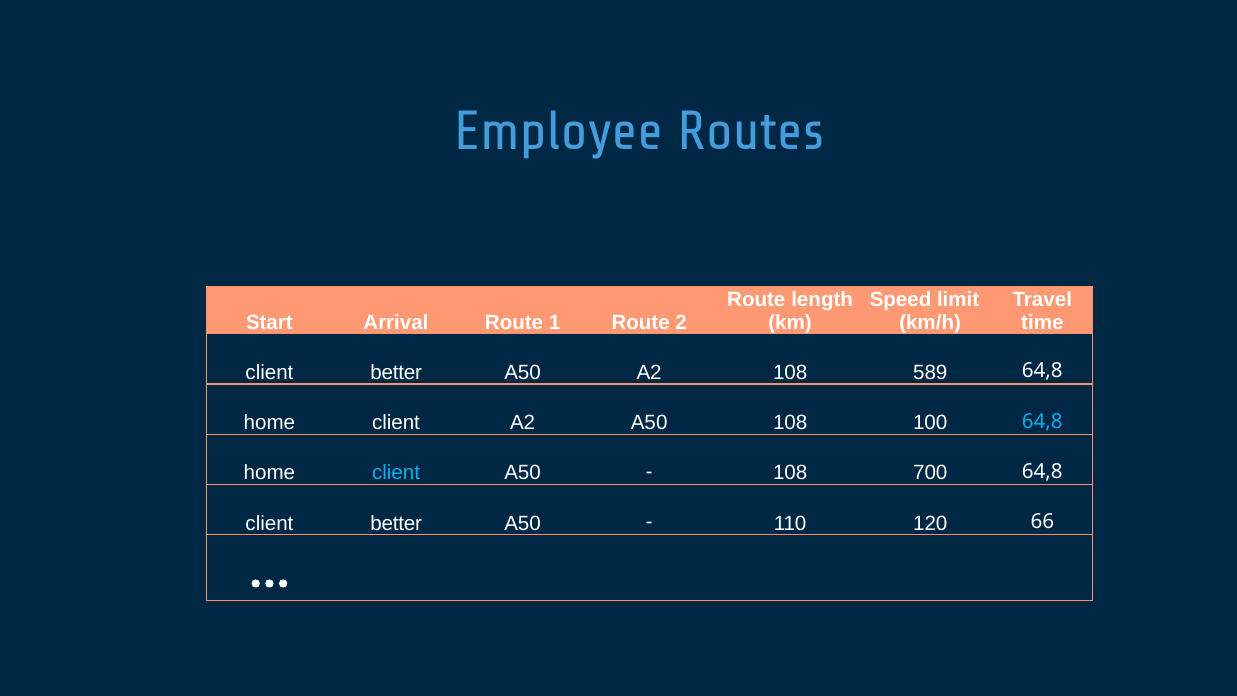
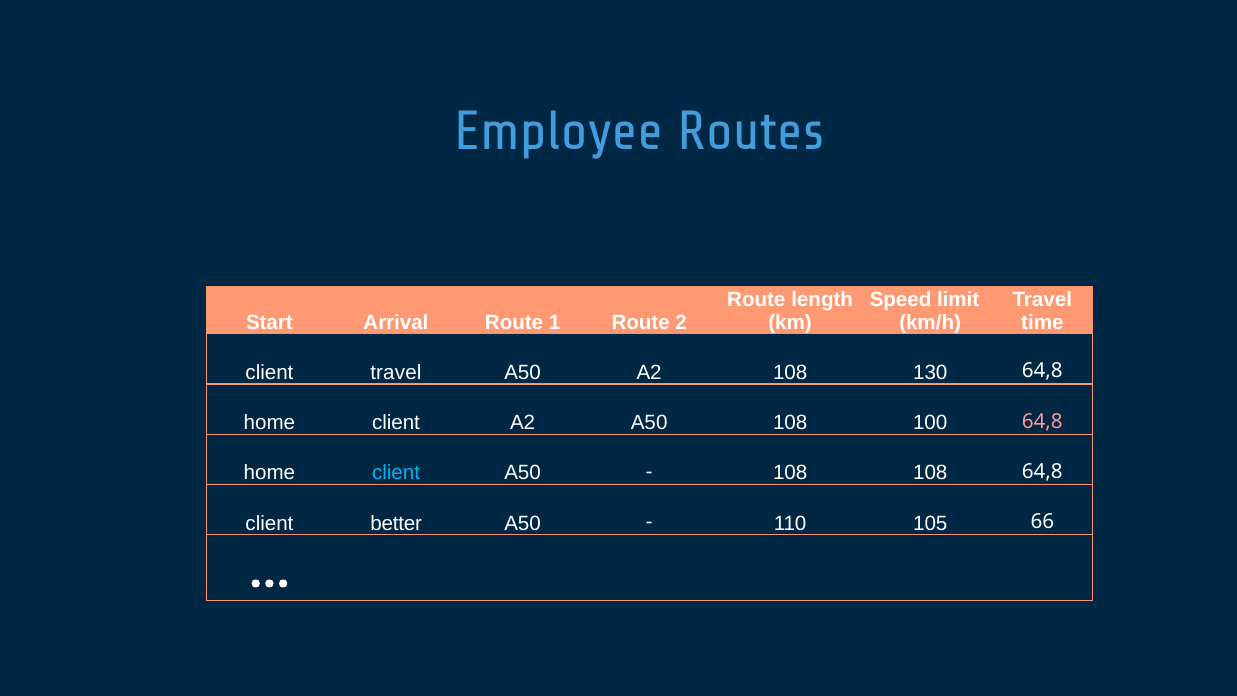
better: better -> travel (396, 373)
589: 589 -> 130 (930, 373)
64,8 colour: light blue -> pink (1042, 421)
108 700: 700 -> 108 (930, 473)
120: 120 -> 105 (930, 523)
